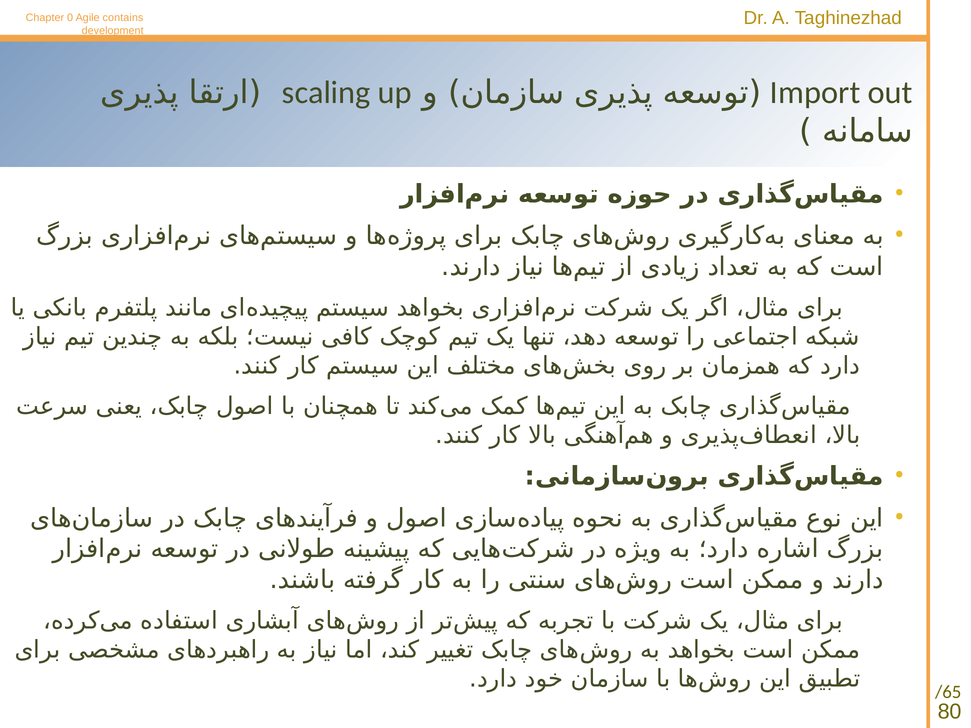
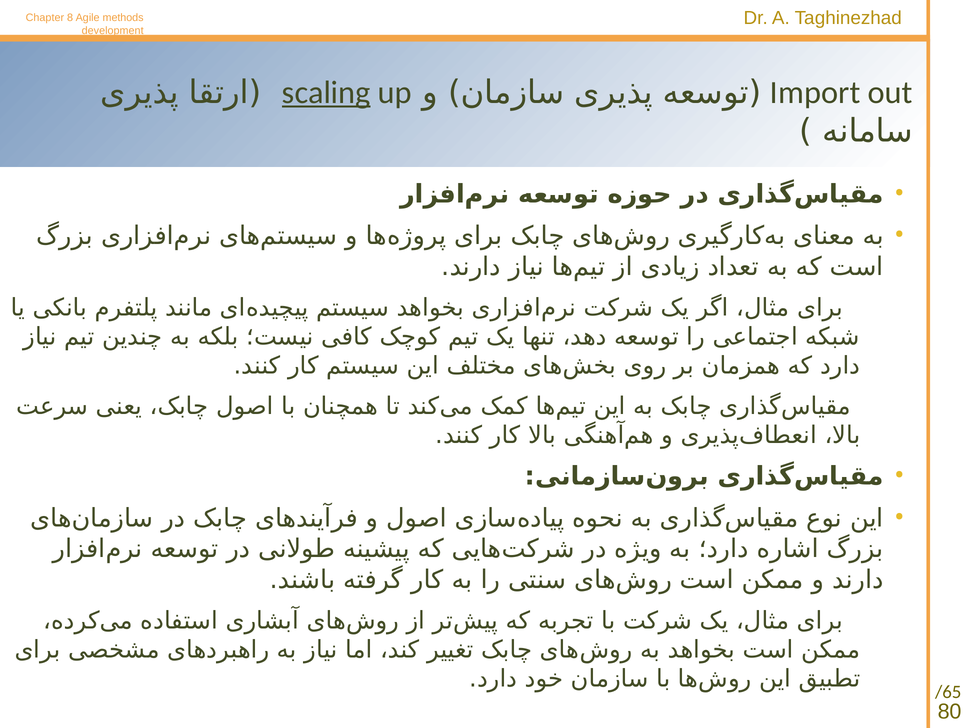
0: 0 -> 8 (70, 18)
contains: contains -> methods (123, 18)
scaling underline: none -> present (326, 92)
